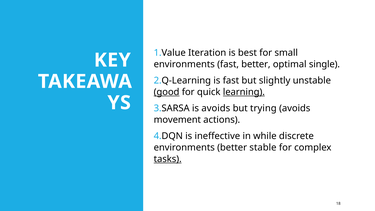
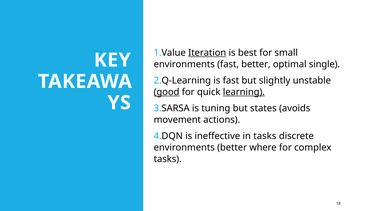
Iteration underline: none -> present (207, 53)
is avoids: avoids -> tuning (216, 108)
trying: trying -> states (263, 108)
in while: while -> tasks (265, 136)
stable: stable -> where (263, 147)
tasks underline: present -> none (168, 159)
